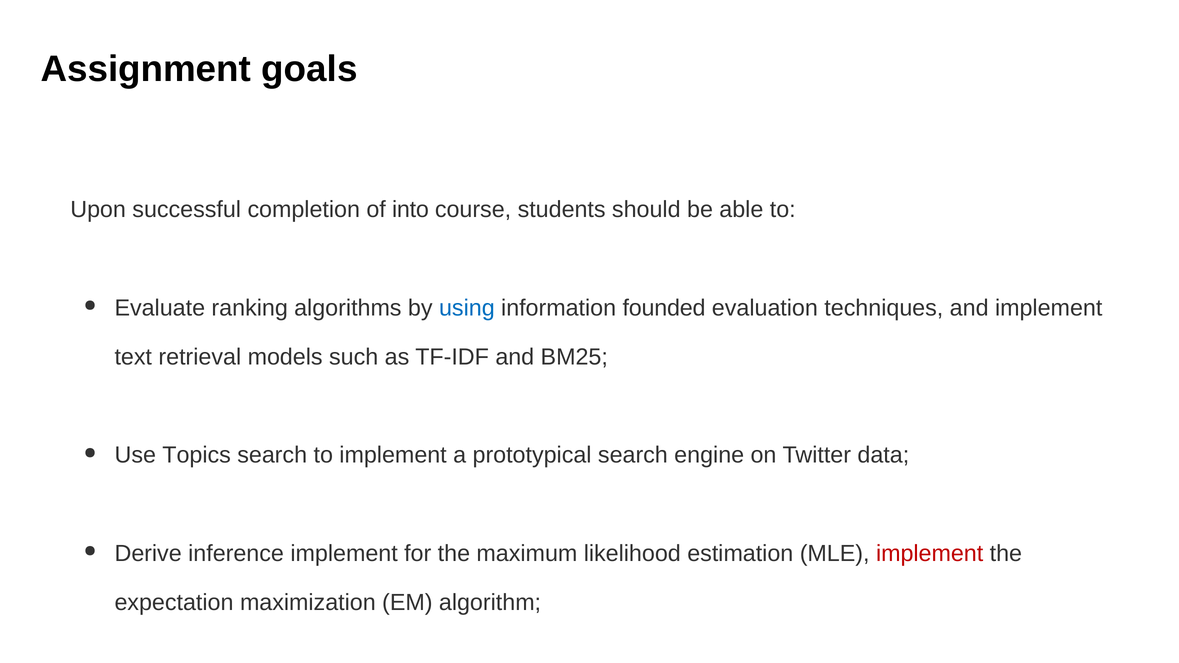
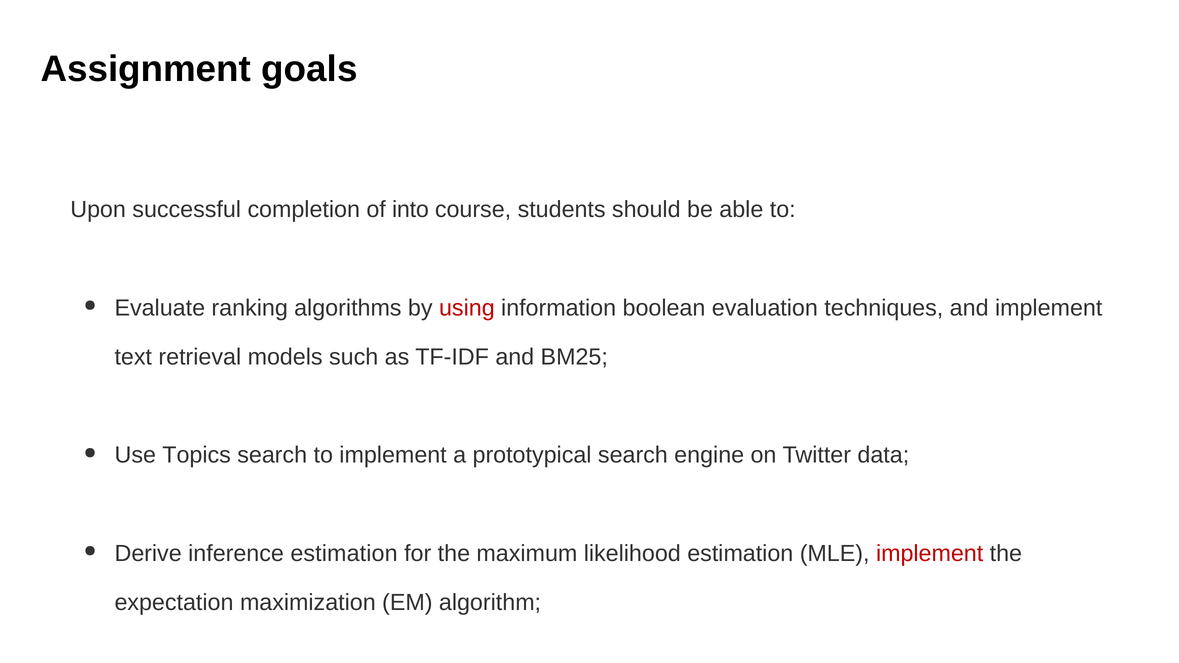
using colour: blue -> red (467, 308)
founded: founded -> boolean (664, 308)
inference implement: implement -> estimation (344, 554)
